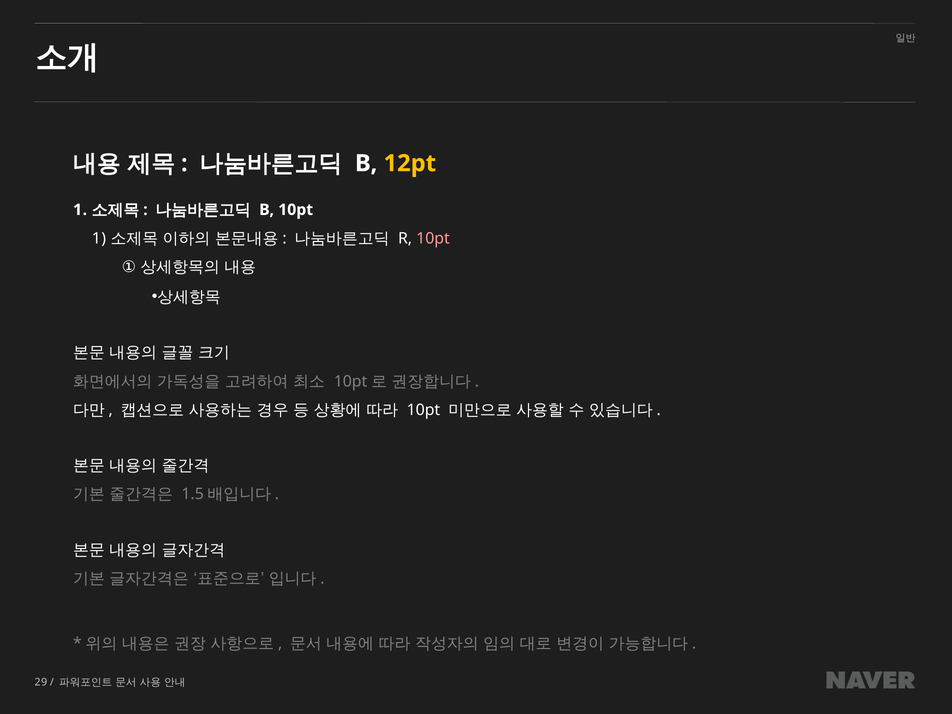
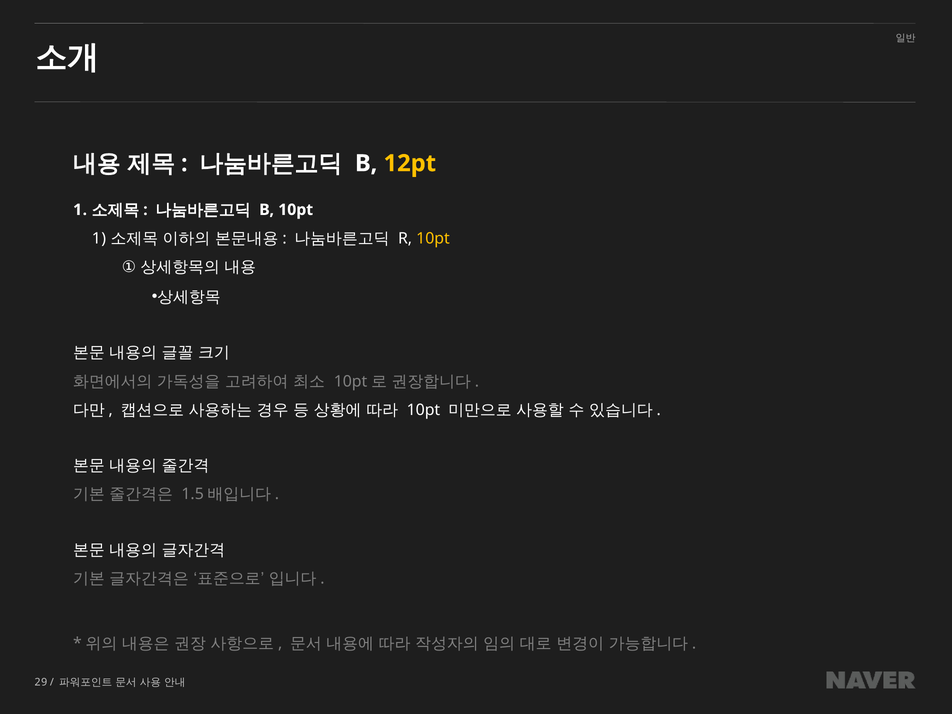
10pt colour: pink -> yellow (433, 238)
